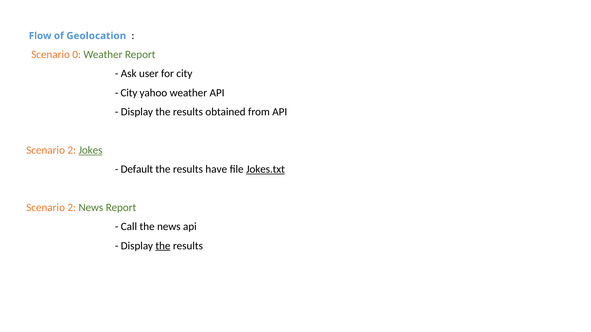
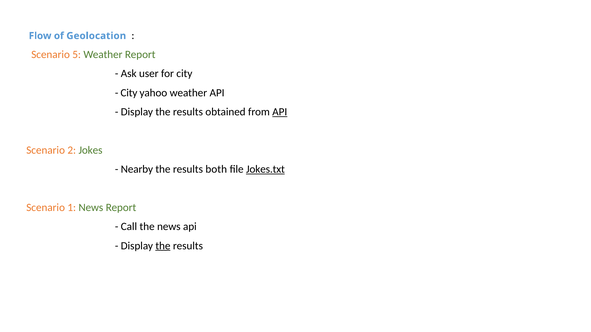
0: 0 -> 5 (77, 55)
API underline: none -> present (280, 112)
Jokes underline: present -> none (90, 150)
Default: Default -> Nearby (137, 169)
have: have -> both (216, 169)
2: 2 -> 1 (72, 208)
